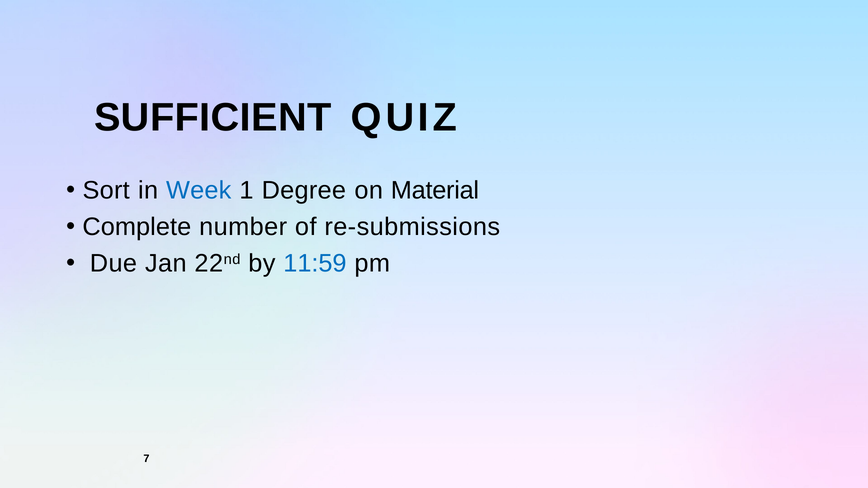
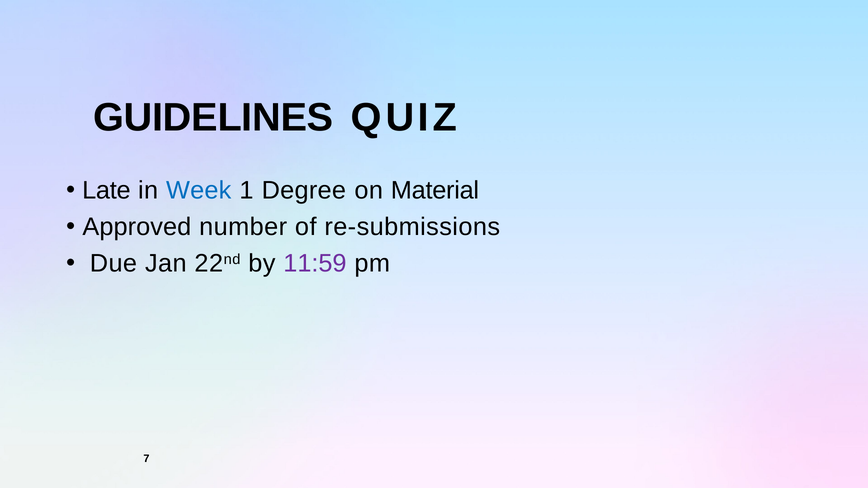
SUFFICIENT: SUFFICIENT -> GUIDELINES (213, 118)
Sort: Sort -> Late (106, 191)
Complete: Complete -> Approved (137, 227)
11:59 colour: blue -> purple (315, 263)
